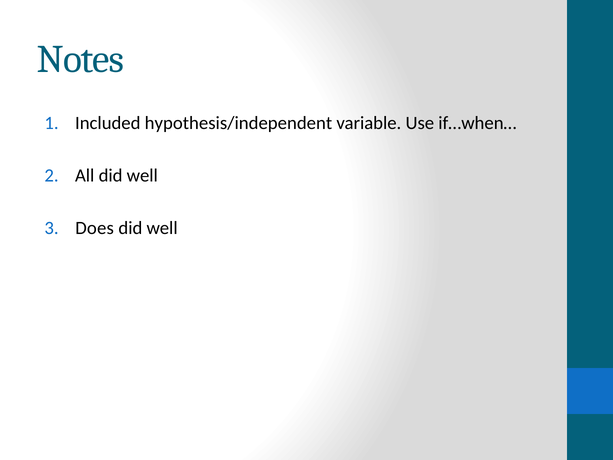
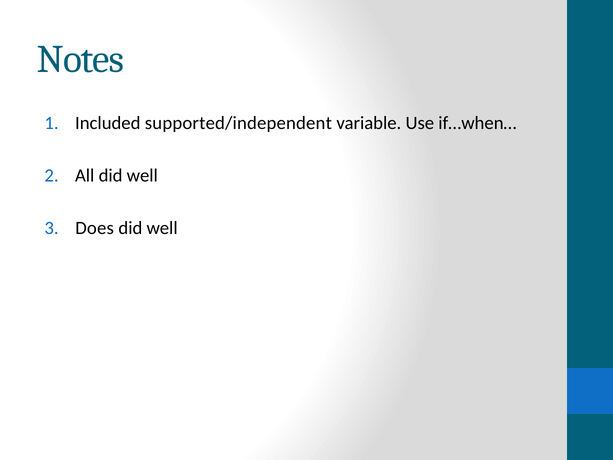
hypothesis/independent: hypothesis/independent -> supported/independent (238, 123)
